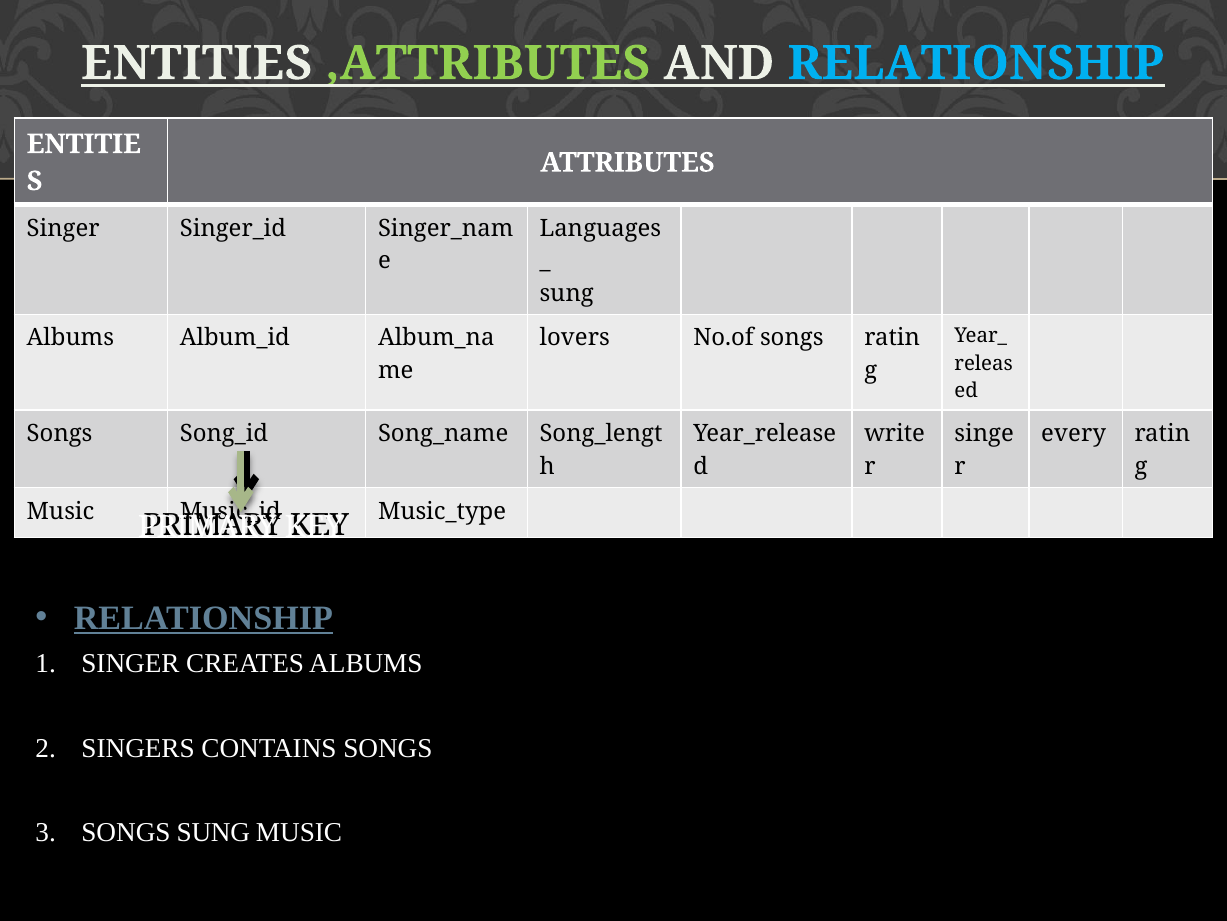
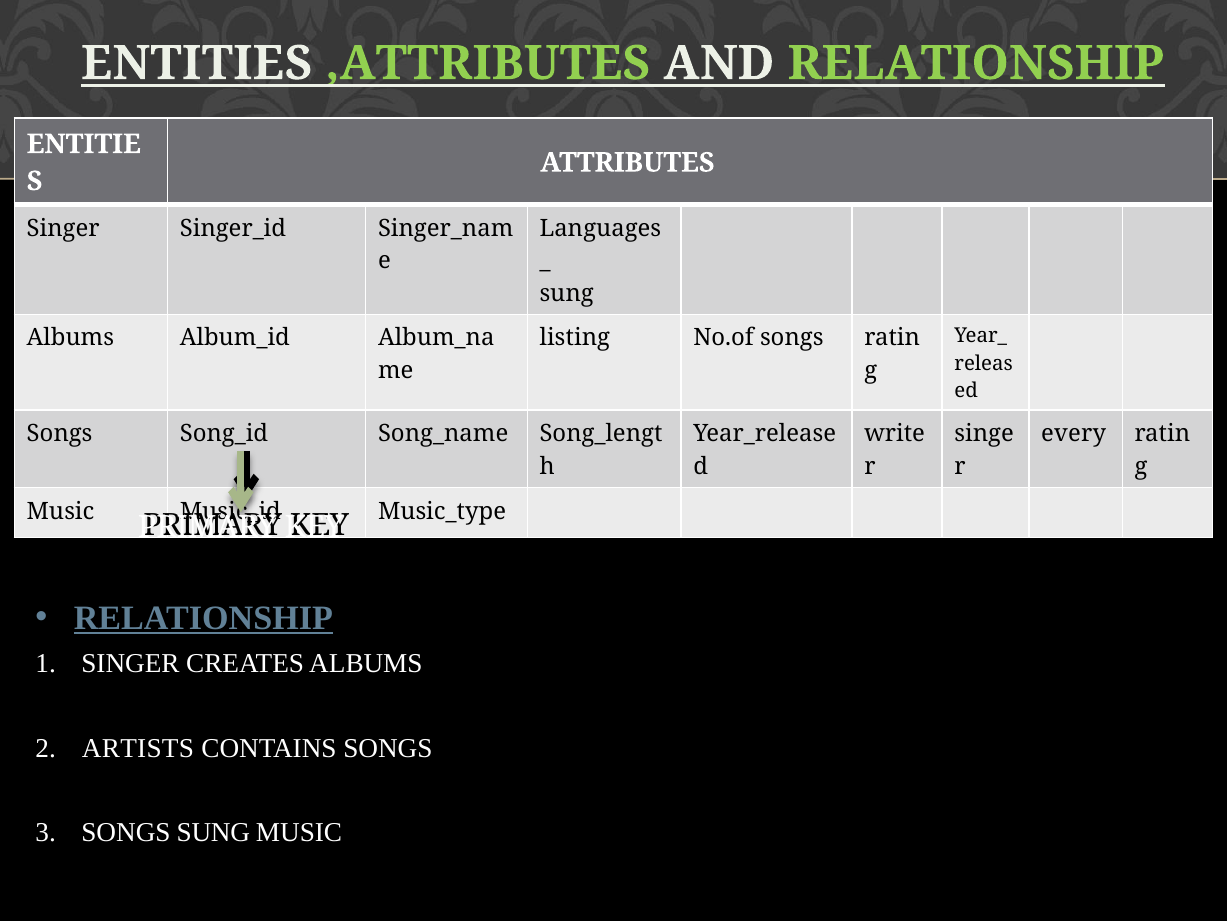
RELATIONSHIP colour: light blue -> light green (976, 63)
lovers: lovers -> listing (575, 338)
SINGERS: SINGERS -> ARTISTS (138, 747)
